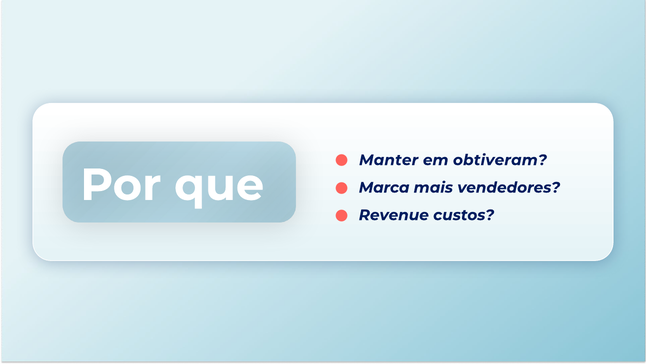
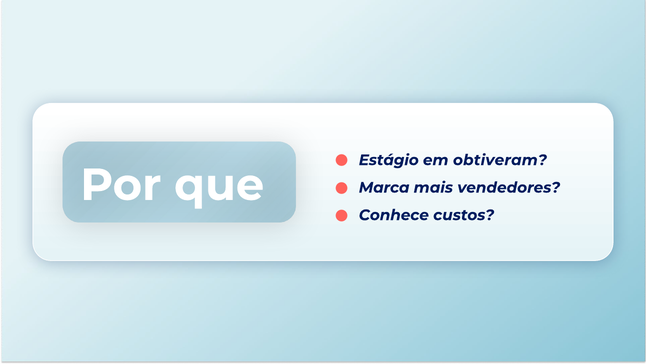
Manter: Manter -> Estágio (389, 160)
Revenue: Revenue -> Conhece (394, 215)
